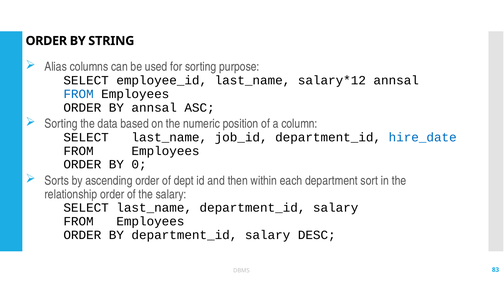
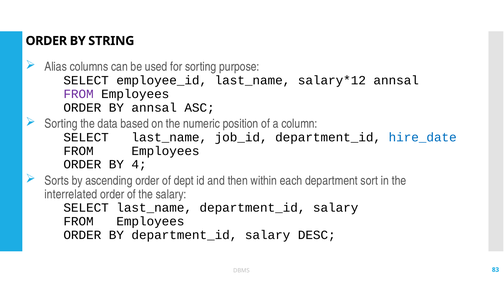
FROM colour: blue -> purple (79, 94)
0: 0 -> 4 (139, 165)
relationship: relationship -> interrelated (71, 195)
